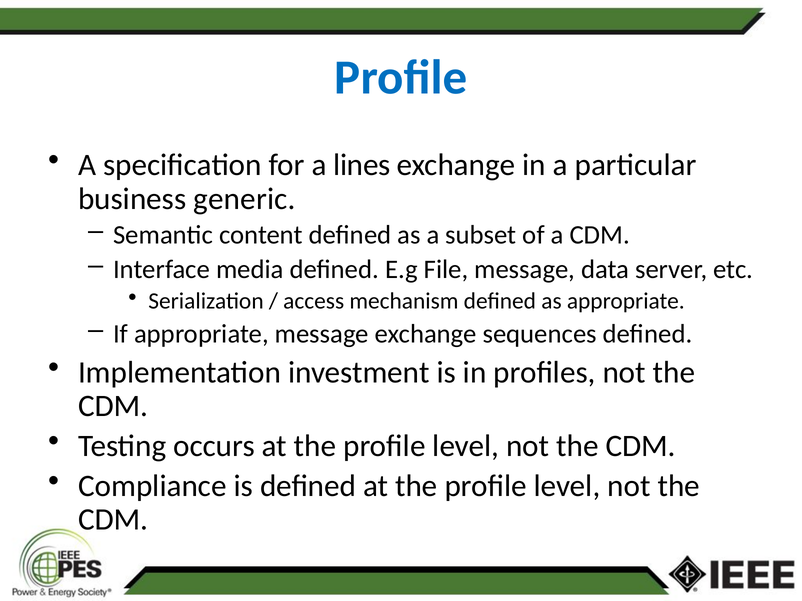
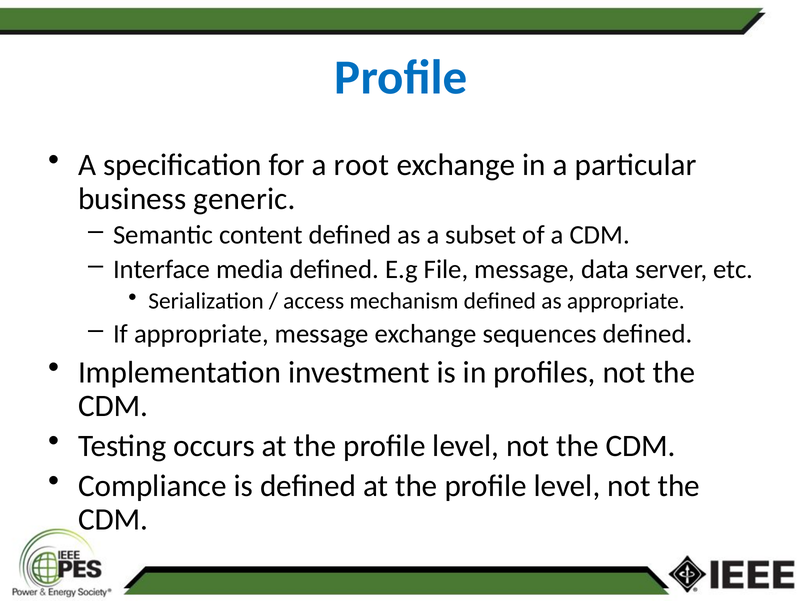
lines: lines -> root (362, 165)
